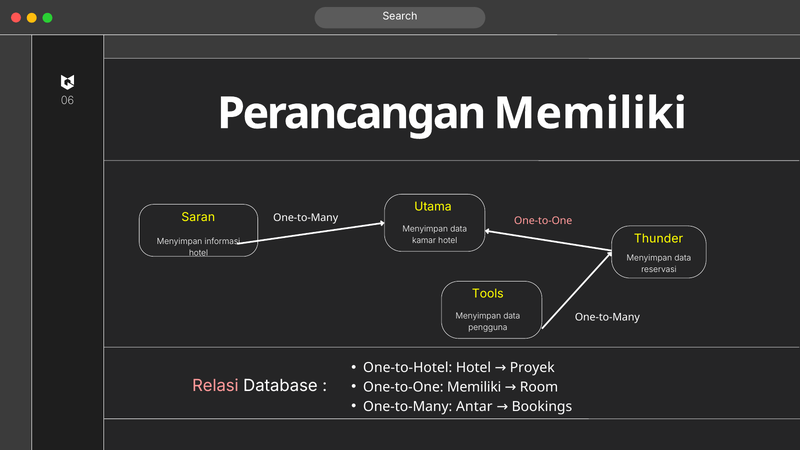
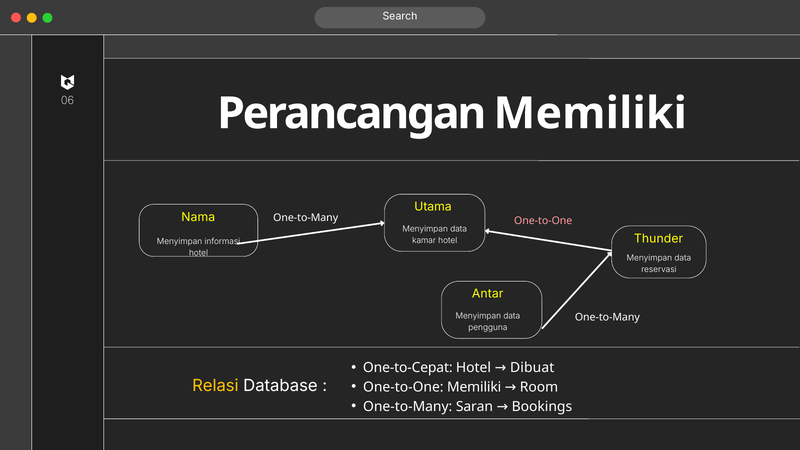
Saran: Saran -> Nama (198, 217)
Tools: Tools -> Antar (488, 294)
One-to-Hotel: One-to-Hotel -> One-to-Cepat (408, 368)
Proyek: Proyek -> Dibuat (532, 368)
Relasi colour: pink -> yellow (215, 386)
Antar: Antar -> Saran (474, 407)
